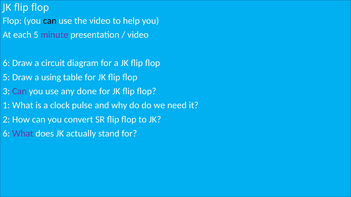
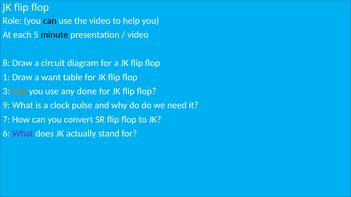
Flop: Flop -> Role (12, 21)
minute colour: purple -> black (54, 35)
6: 6 -> 8 (6, 63)
5: 5 -> 1 (6, 77)
using: using -> want (51, 77)
Can colour: purple -> orange (19, 91)
1: 1 -> 9 (6, 106)
2: 2 -> 7 (6, 120)
